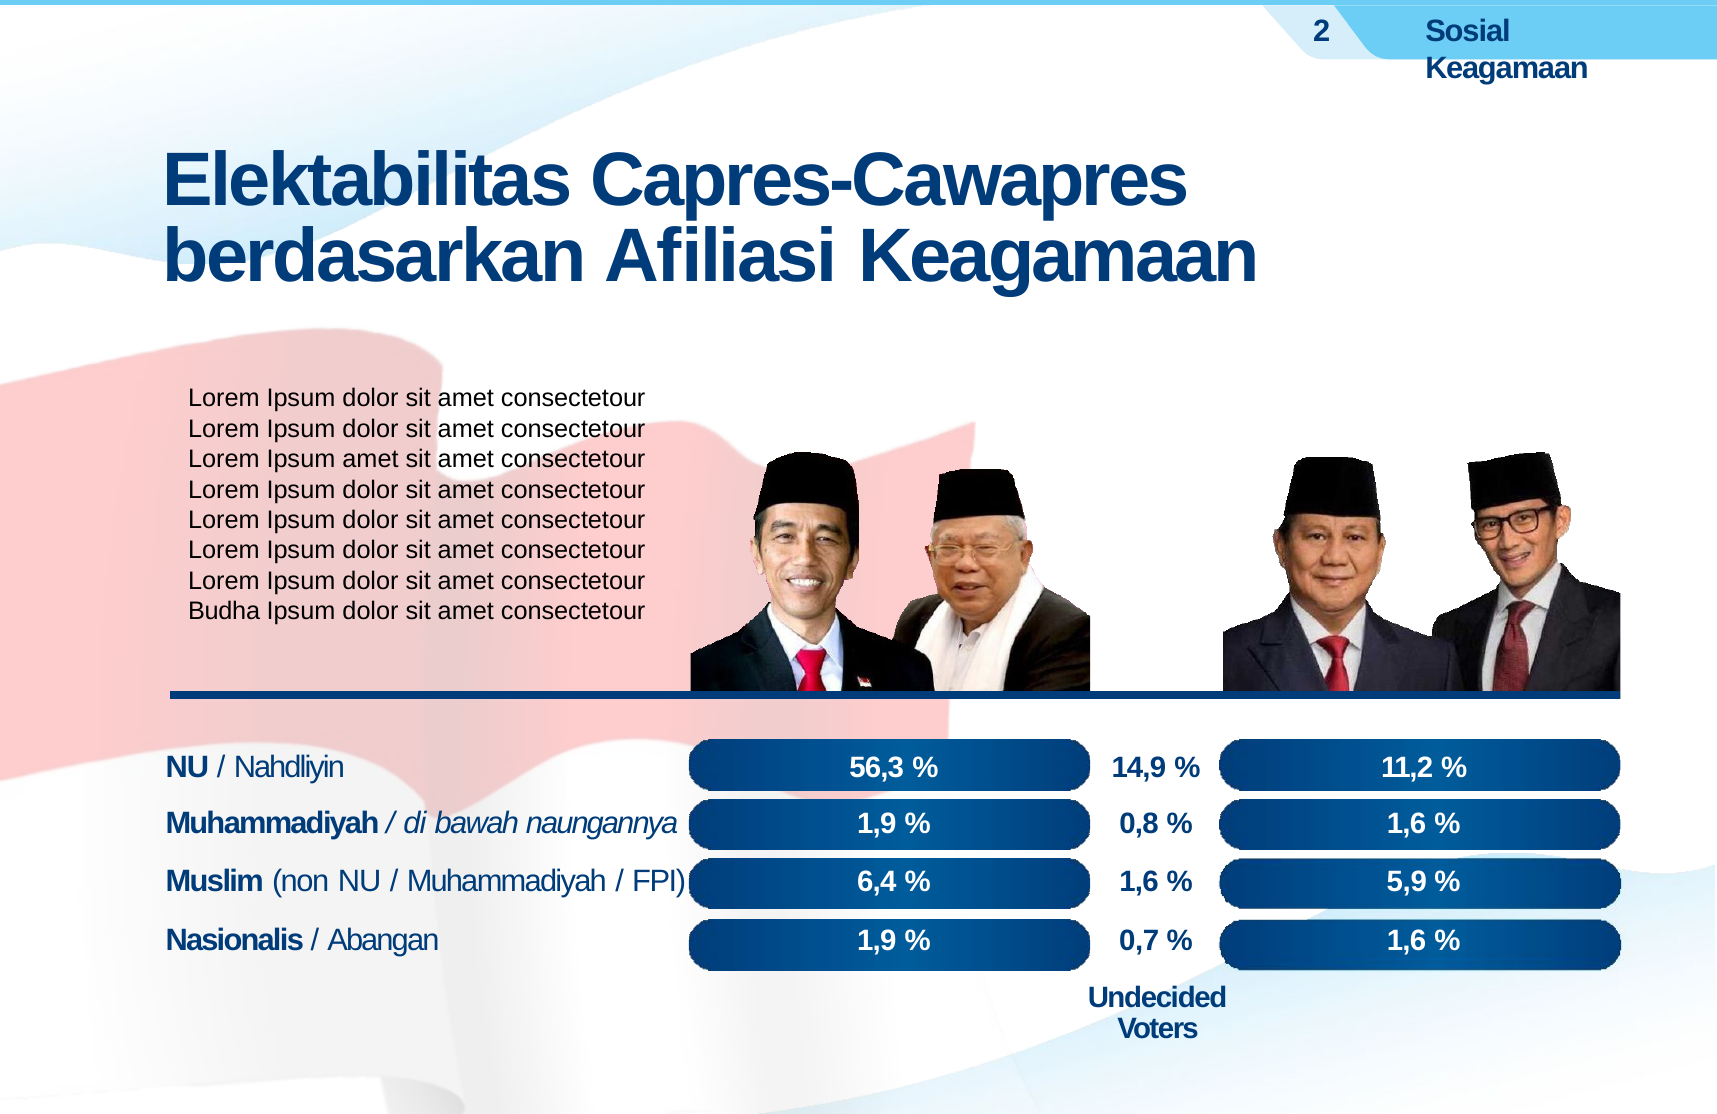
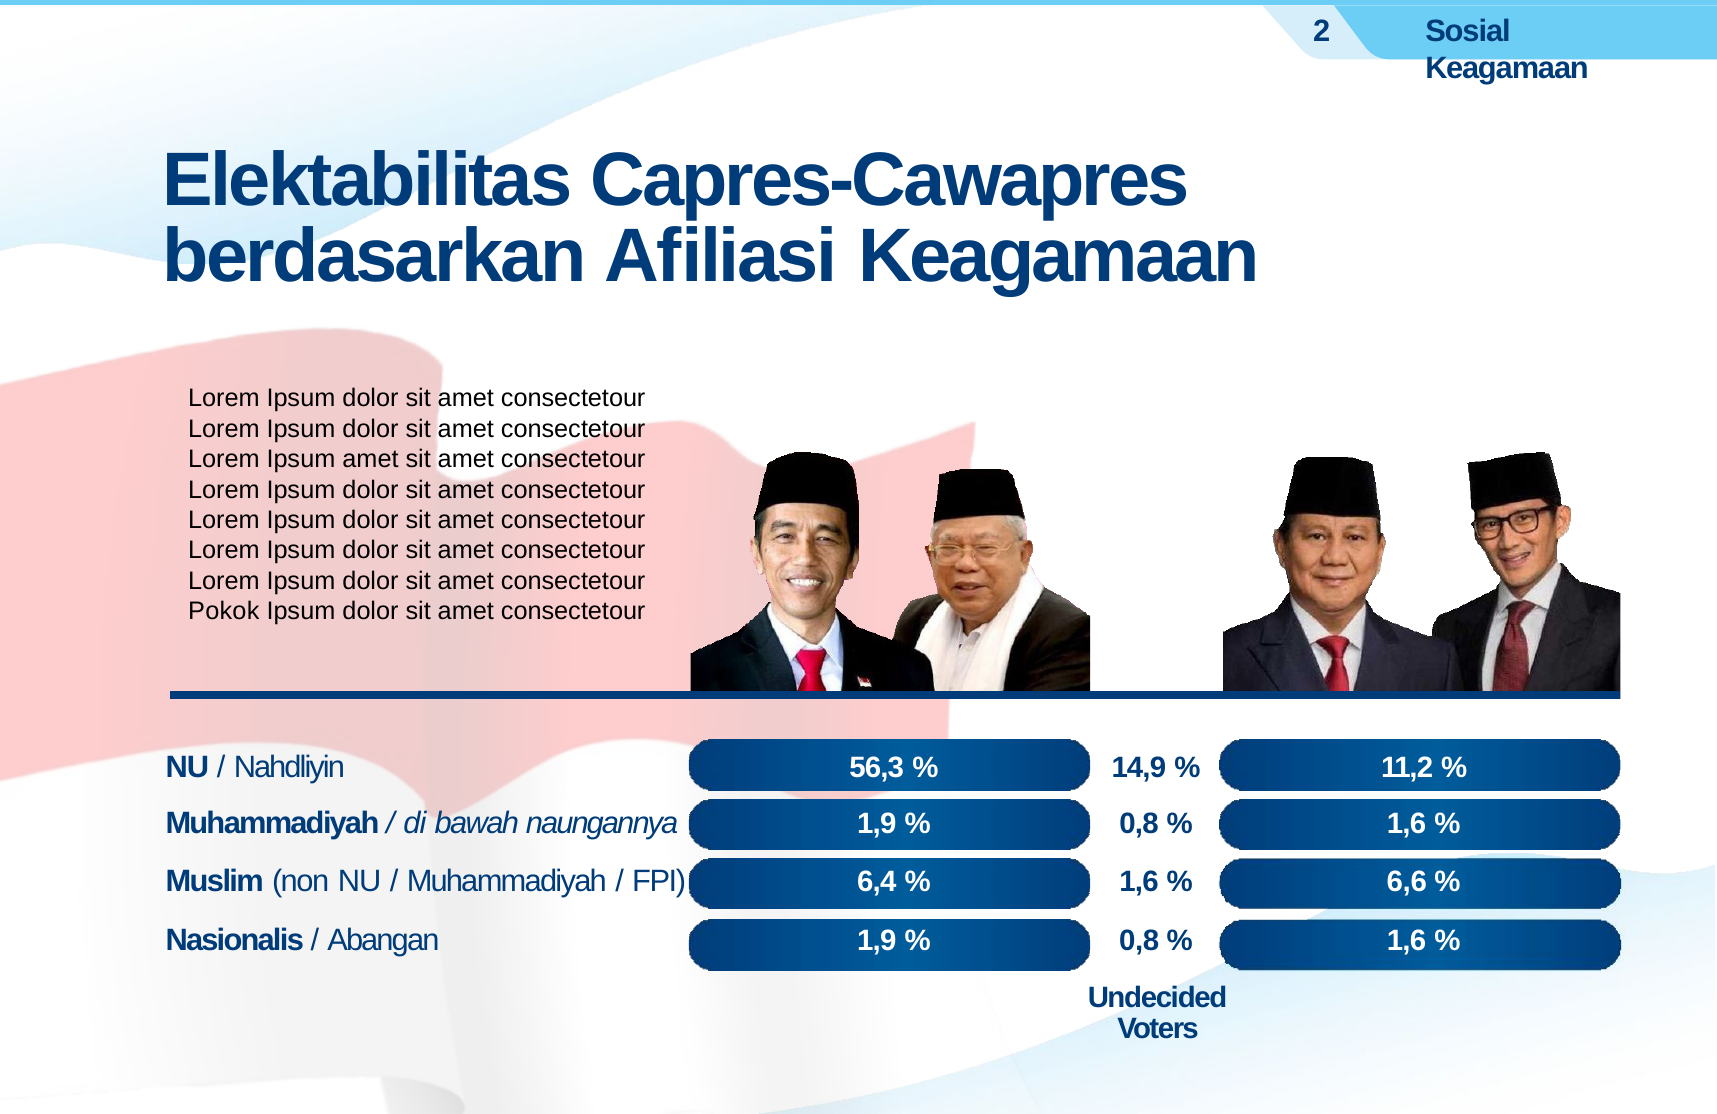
Budha: Budha -> Pokok (224, 611)
5,9: 5,9 -> 6,6 (1407, 882)
0,7: 0,7 -> 0,8 (1139, 940)
